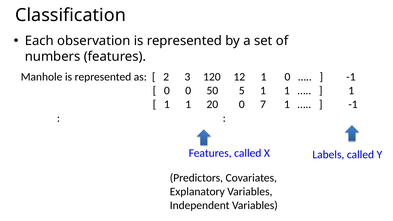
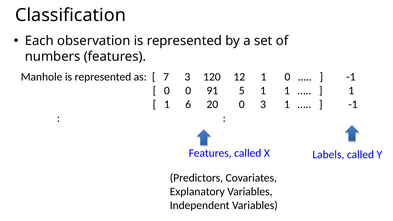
2: 2 -> 7 (166, 77)
50: 50 -> 91 (212, 91)
1: 1 -> 6 (188, 104)
0 7: 7 -> 3 (263, 104)
